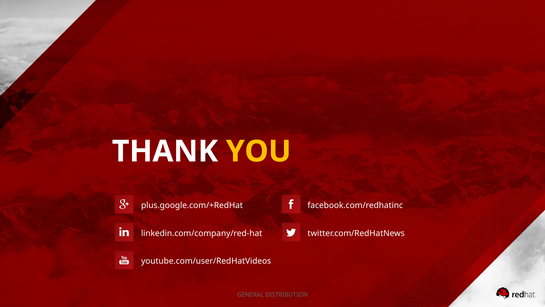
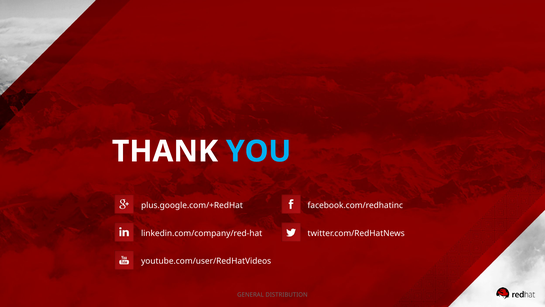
YOU colour: yellow -> light blue (259, 151)
